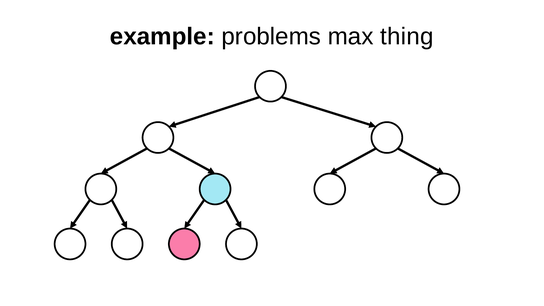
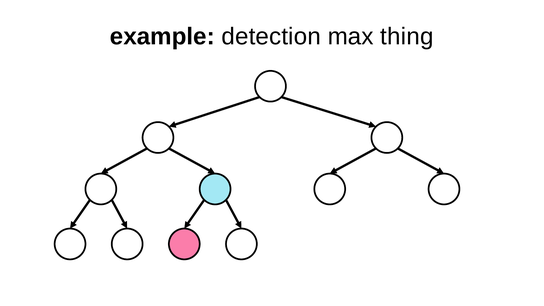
problems: problems -> detection (271, 37)
